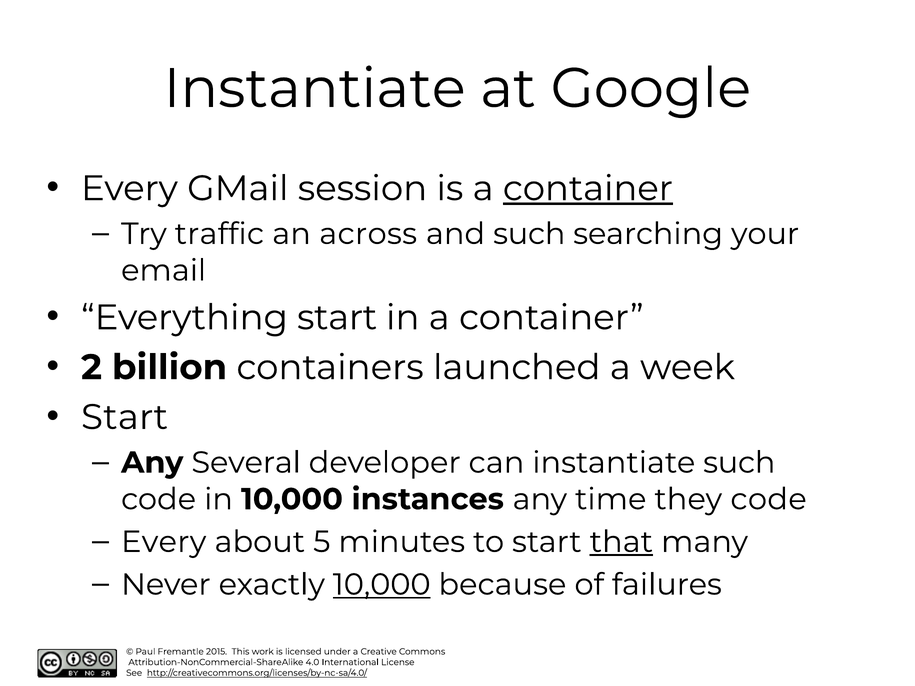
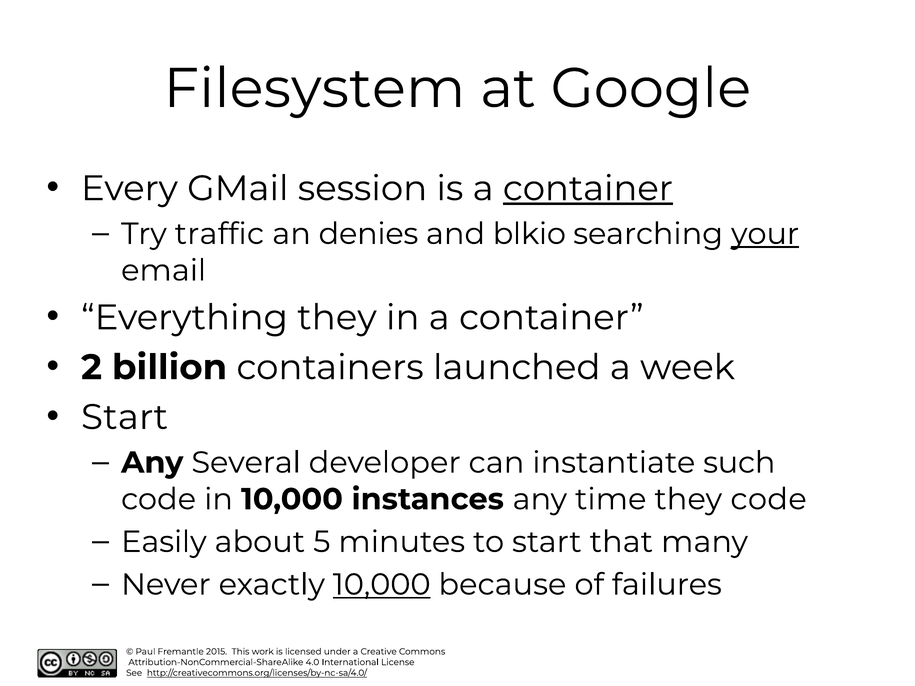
Instantiate: Instantiate -> Filesystem (314, 89)
across: across -> denies (368, 234)
and such: such -> blkio (529, 234)
your underline: none -> present (765, 234)
Everything start: start -> they (337, 318)
Every: Every -> Easily (164, 542)
that underline: present -> none (621, 542)
